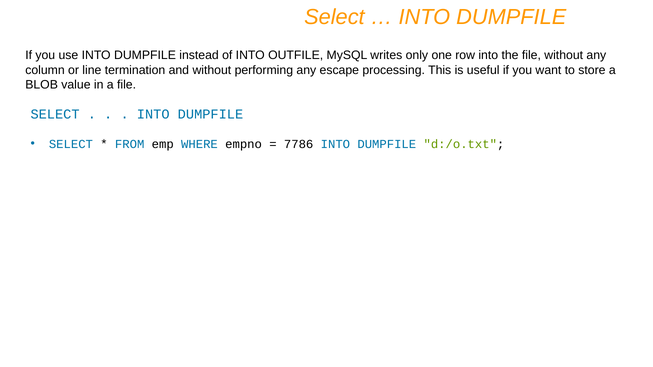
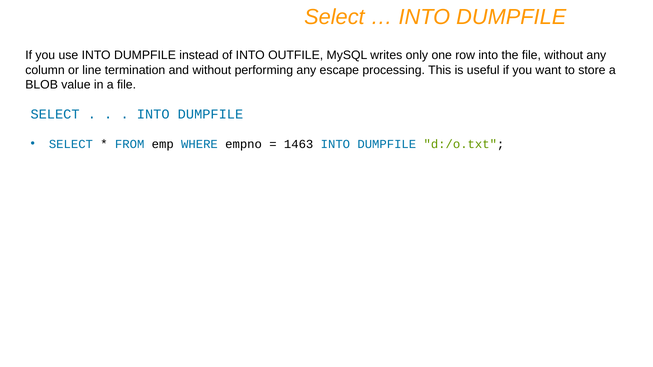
7786: 7786 -> 1463 (299, 144)
